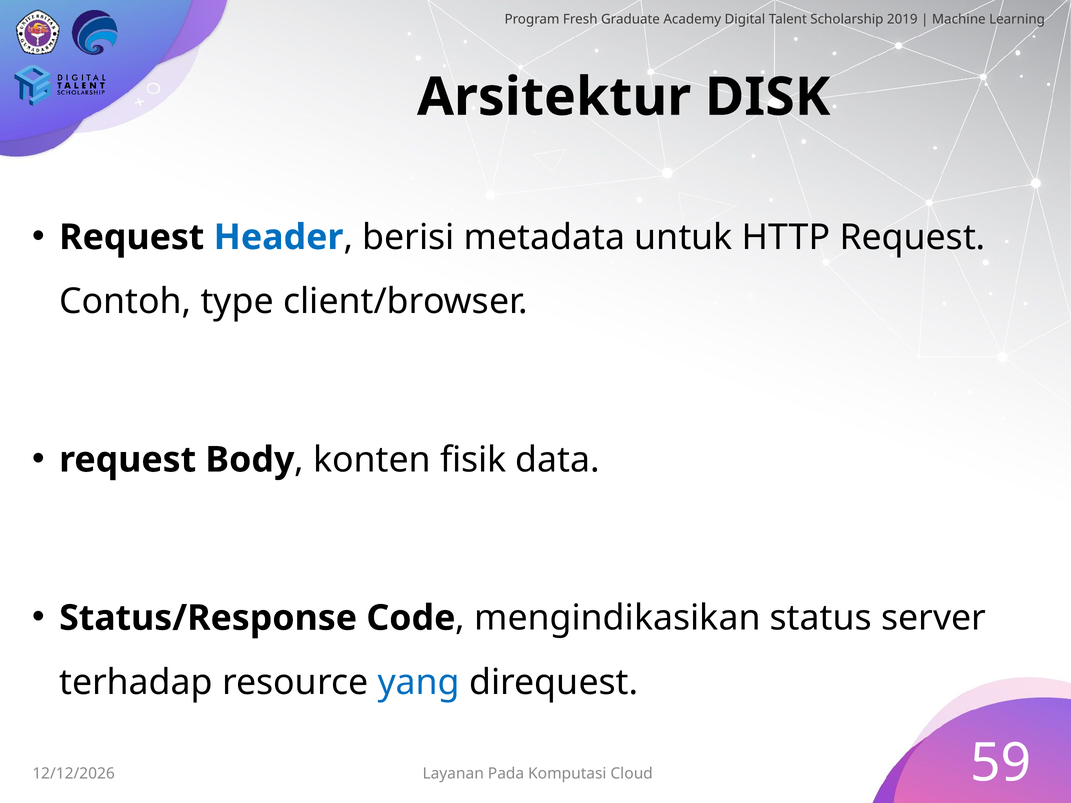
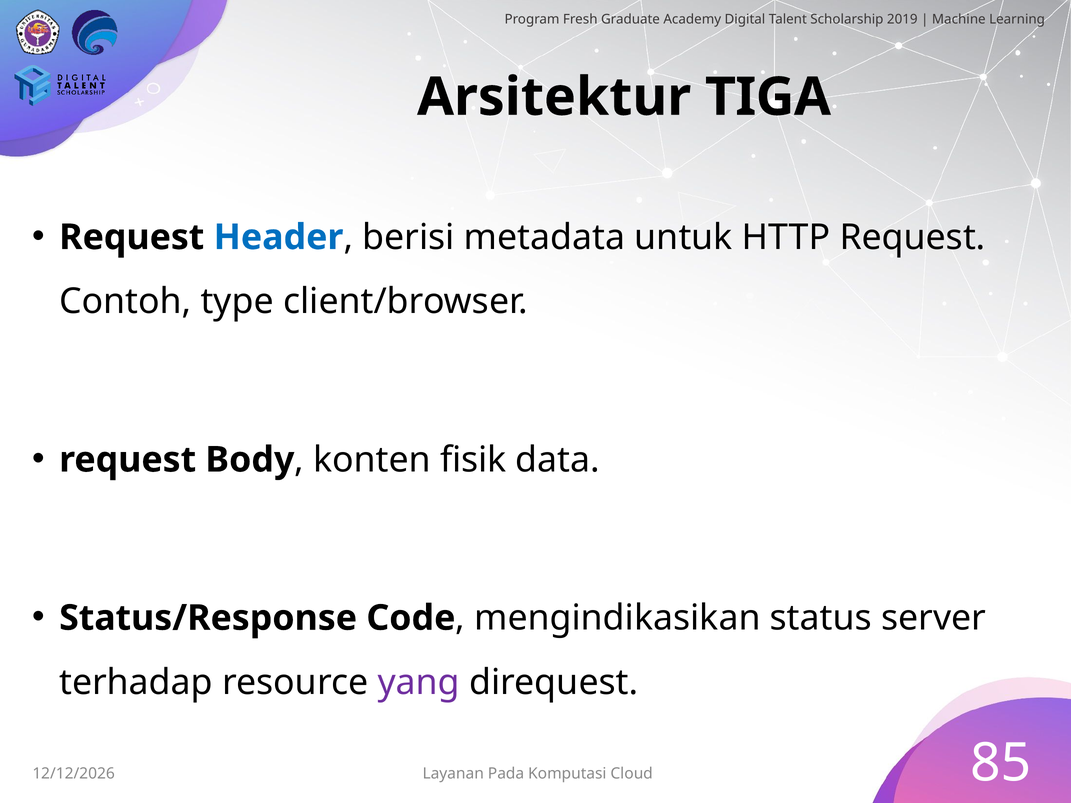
DISK: DISK -> TIGA (768, 97)
yang colour: blue -> purple (419, 682)
59: 59 -> 85 (1001, 763)
